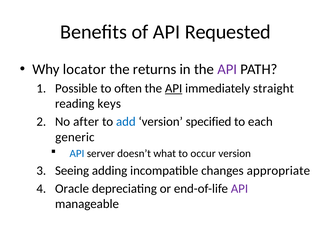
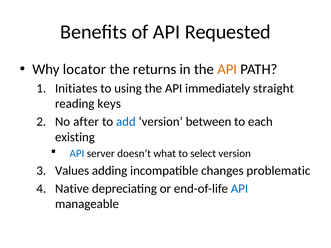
API colour: purple -> orange (227, 69)
Possible: Possible -> Initiates (76, 88)
often: often -> using (128, 88)
API underline: present -> none (174, 88)
specified: specified -> between (209, 122)
generic: generic -> existing (75, 137)
occur: occur -> select (203, 154)
Seeing: Seeing -> Values (72, 171)
appropriate: appropriate -> problematic (278, 171)
Oracle: Oracle -> Native (72, 189)
API colour: purple -> blue (239, 189)
